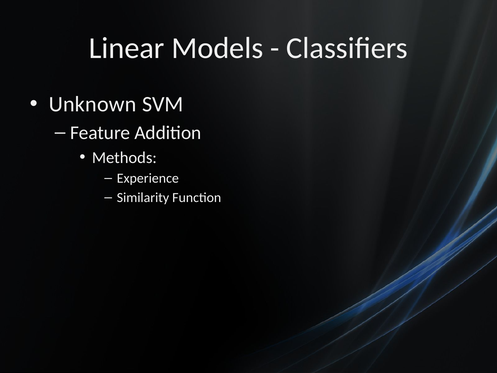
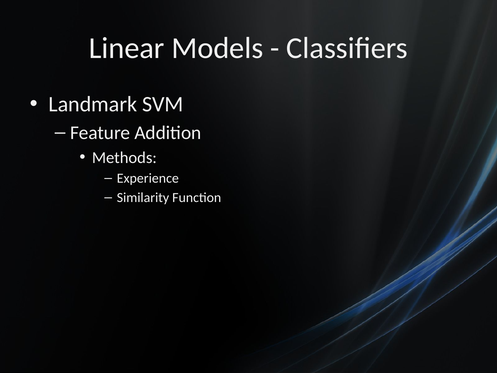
Unknown: Unknown -> Landmark (93, 104)
